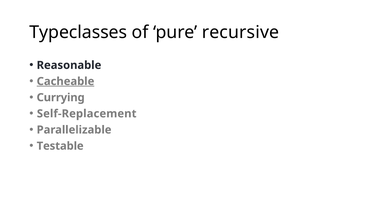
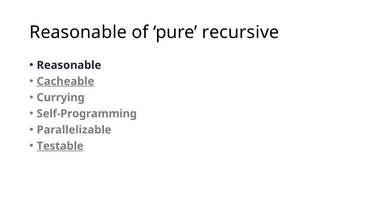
Typeclasses: Typeclasses -> Reasonable (78, 32)
Self-Replacement: Self-Replacement -> Self-Programming (87, 114)
Testable underline: none -> present (60, 146)
